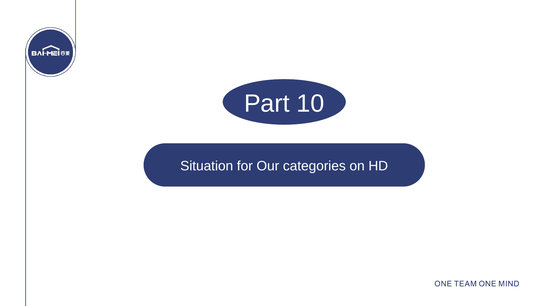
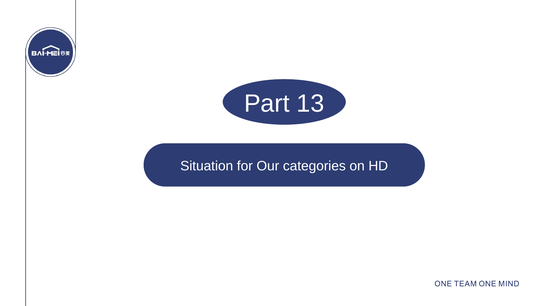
10: 10 -> 13 (310, 104)
